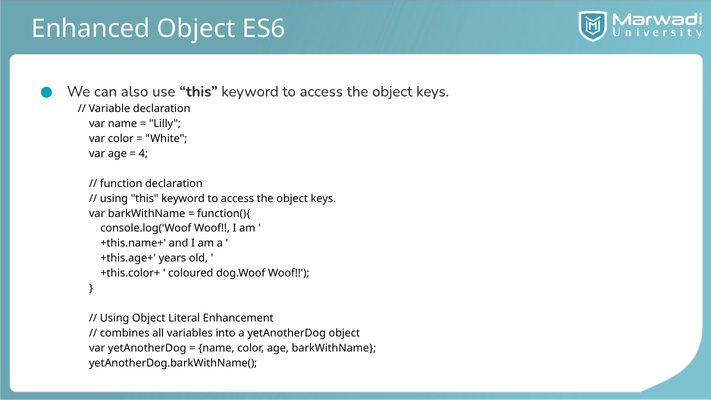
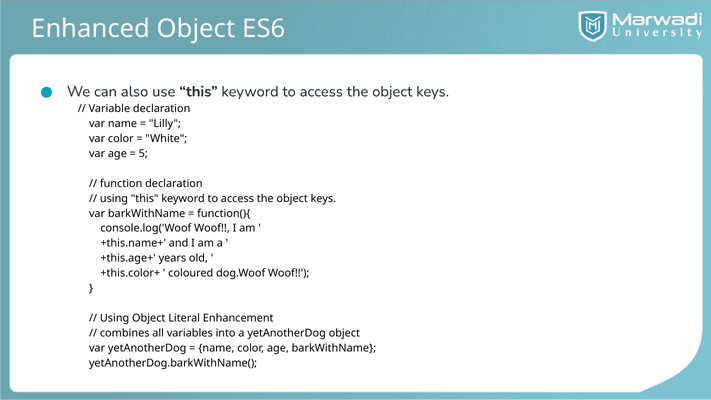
4: 4 -> 5 (143, 154)
